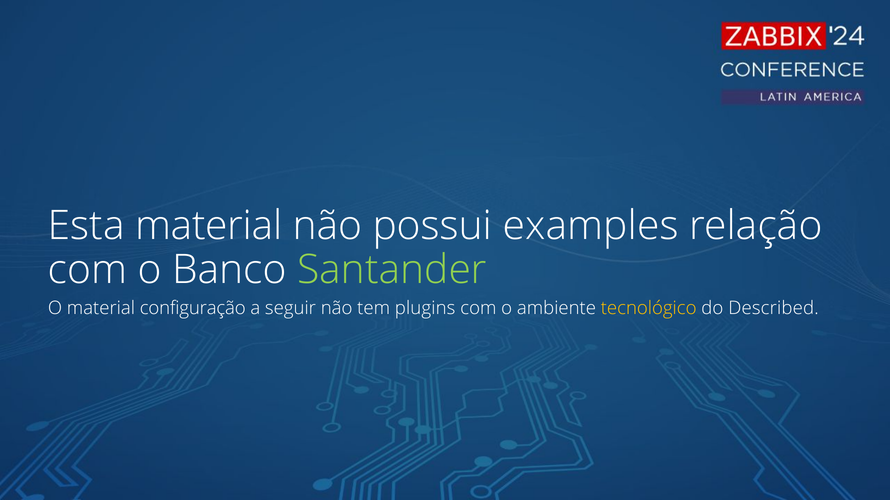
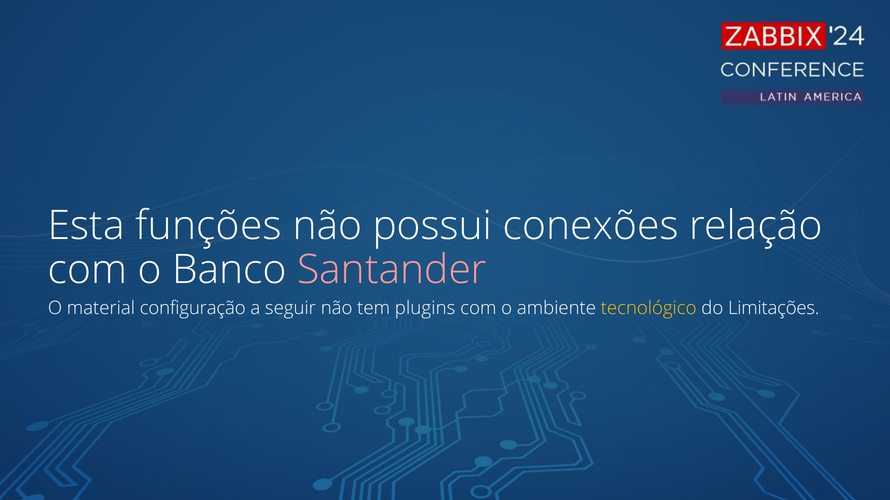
Esta material: material -> funções (208, 226)
examples: examples -> conexões (591, 226)
Santander colour: light green -> pink (392, 270)
Described: Described -> Limitações (774, 309)
